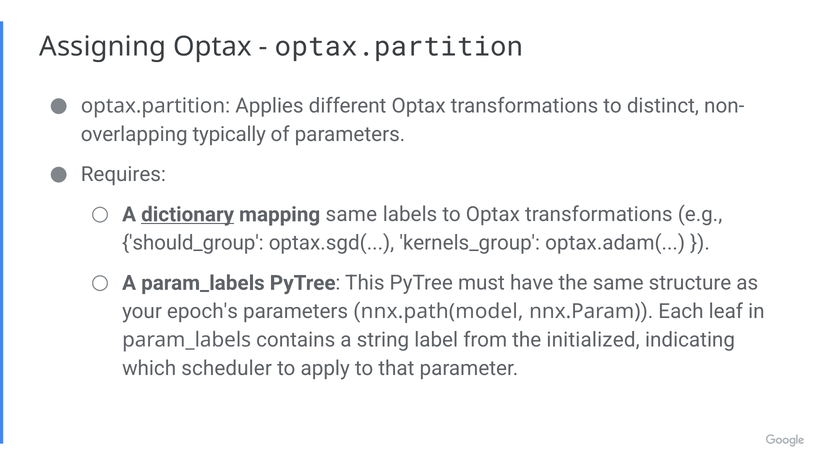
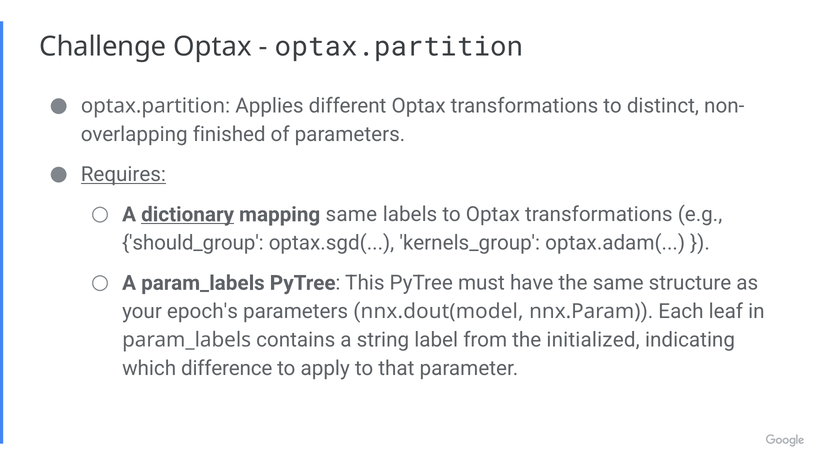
Assigning: Assigning -> Challenge (103, 47)
typically: typically -> finished (229, 135)
Requires underline: none -> present (123, 175)
nnx.path(model: nnx.path(model -> nnx.dout(model (442, 312)
scheduler: scheduler -> difference (227, 369)
